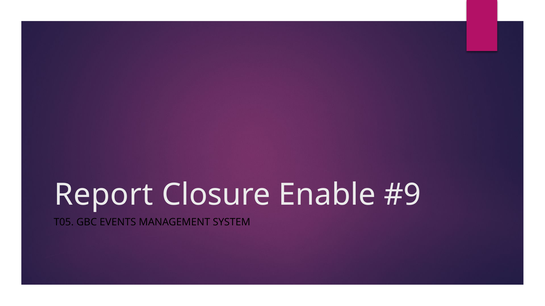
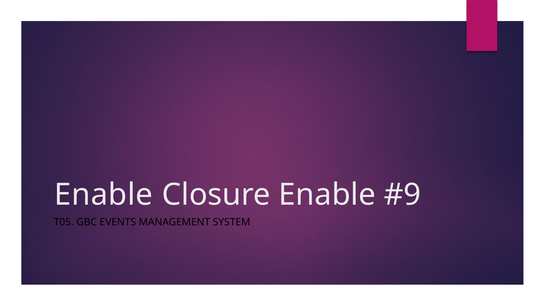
Report: Report -> Enable (104, 195)
